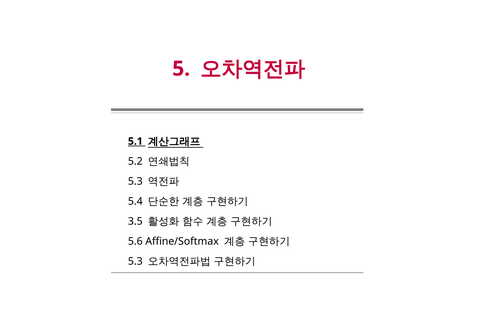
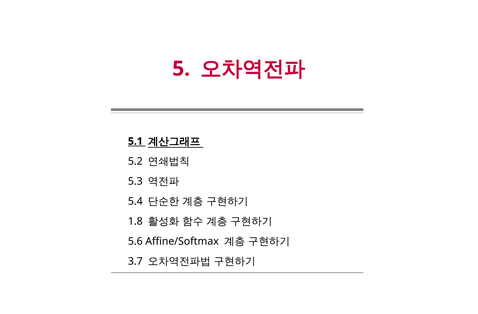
3.5: 3.5 -> 1.8 (135, 221)
5.3: 5.3 -> 3.7 (135, 261)
